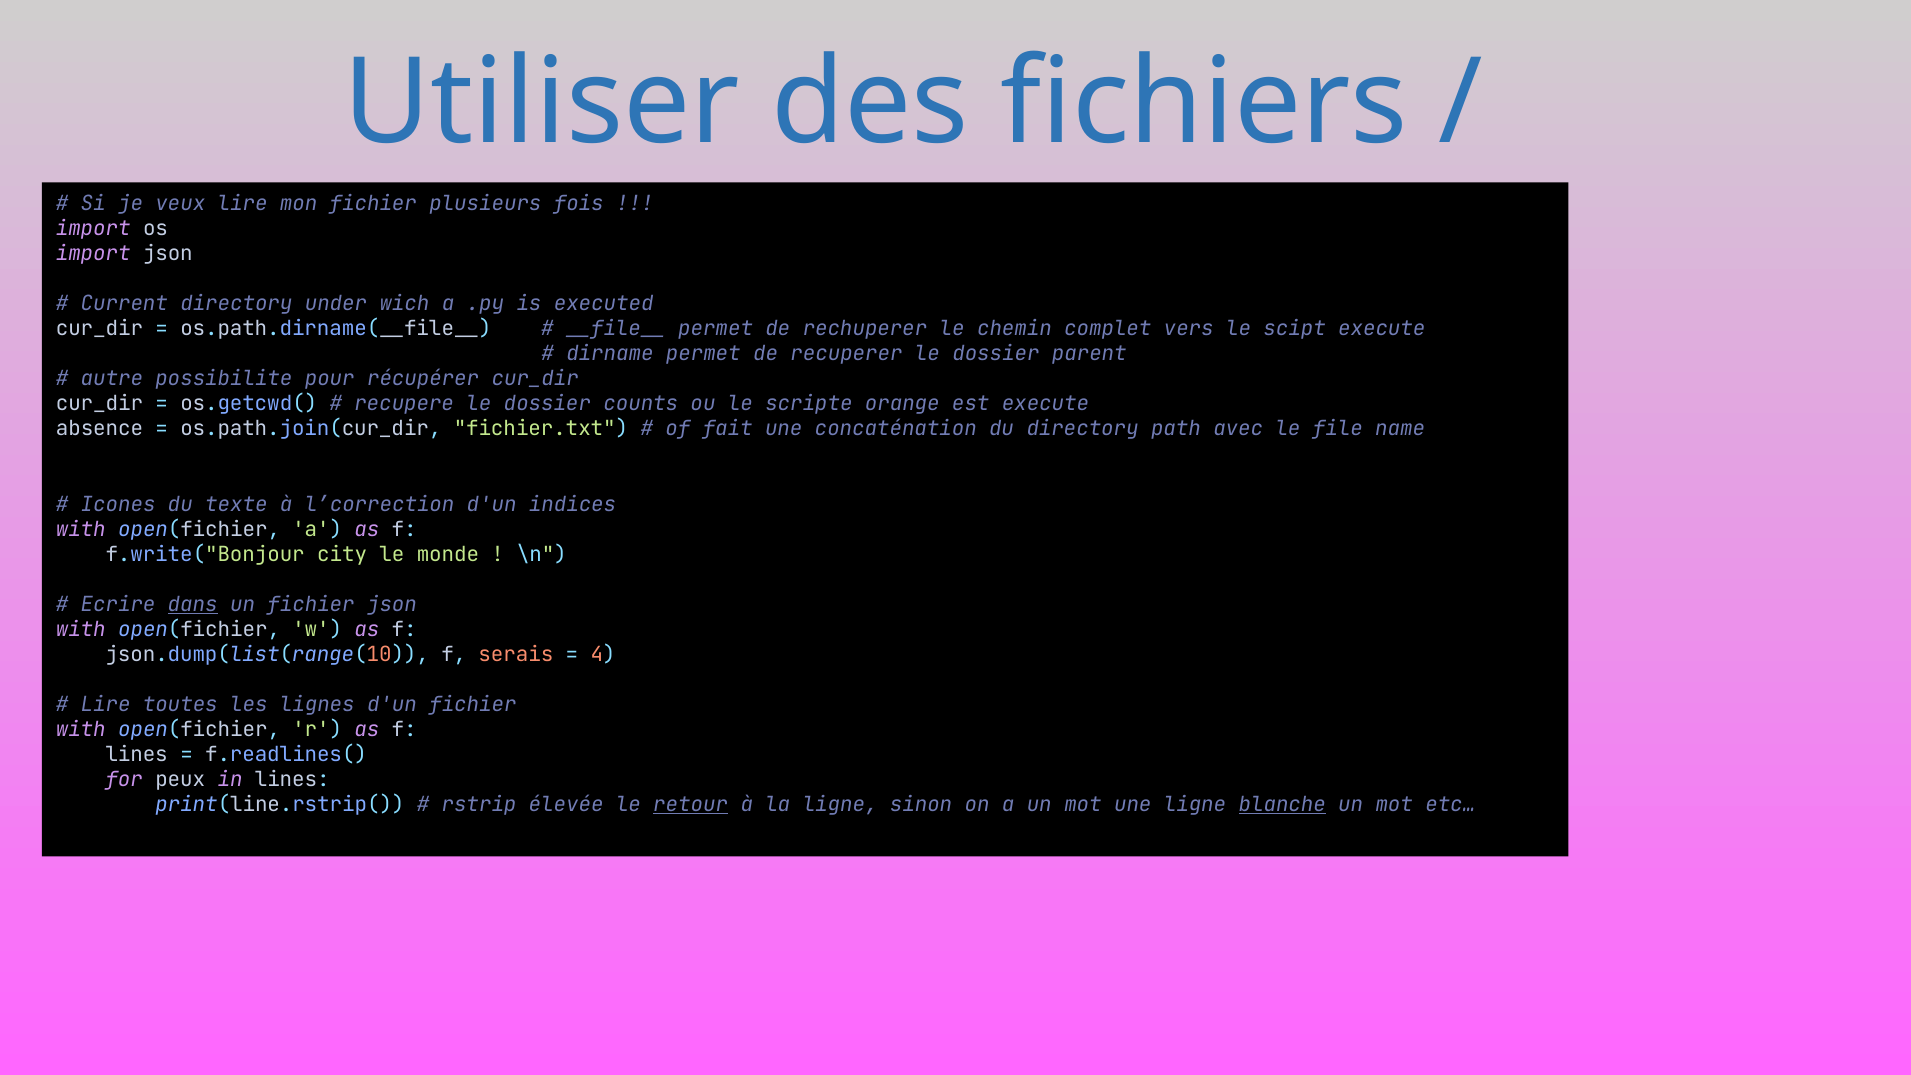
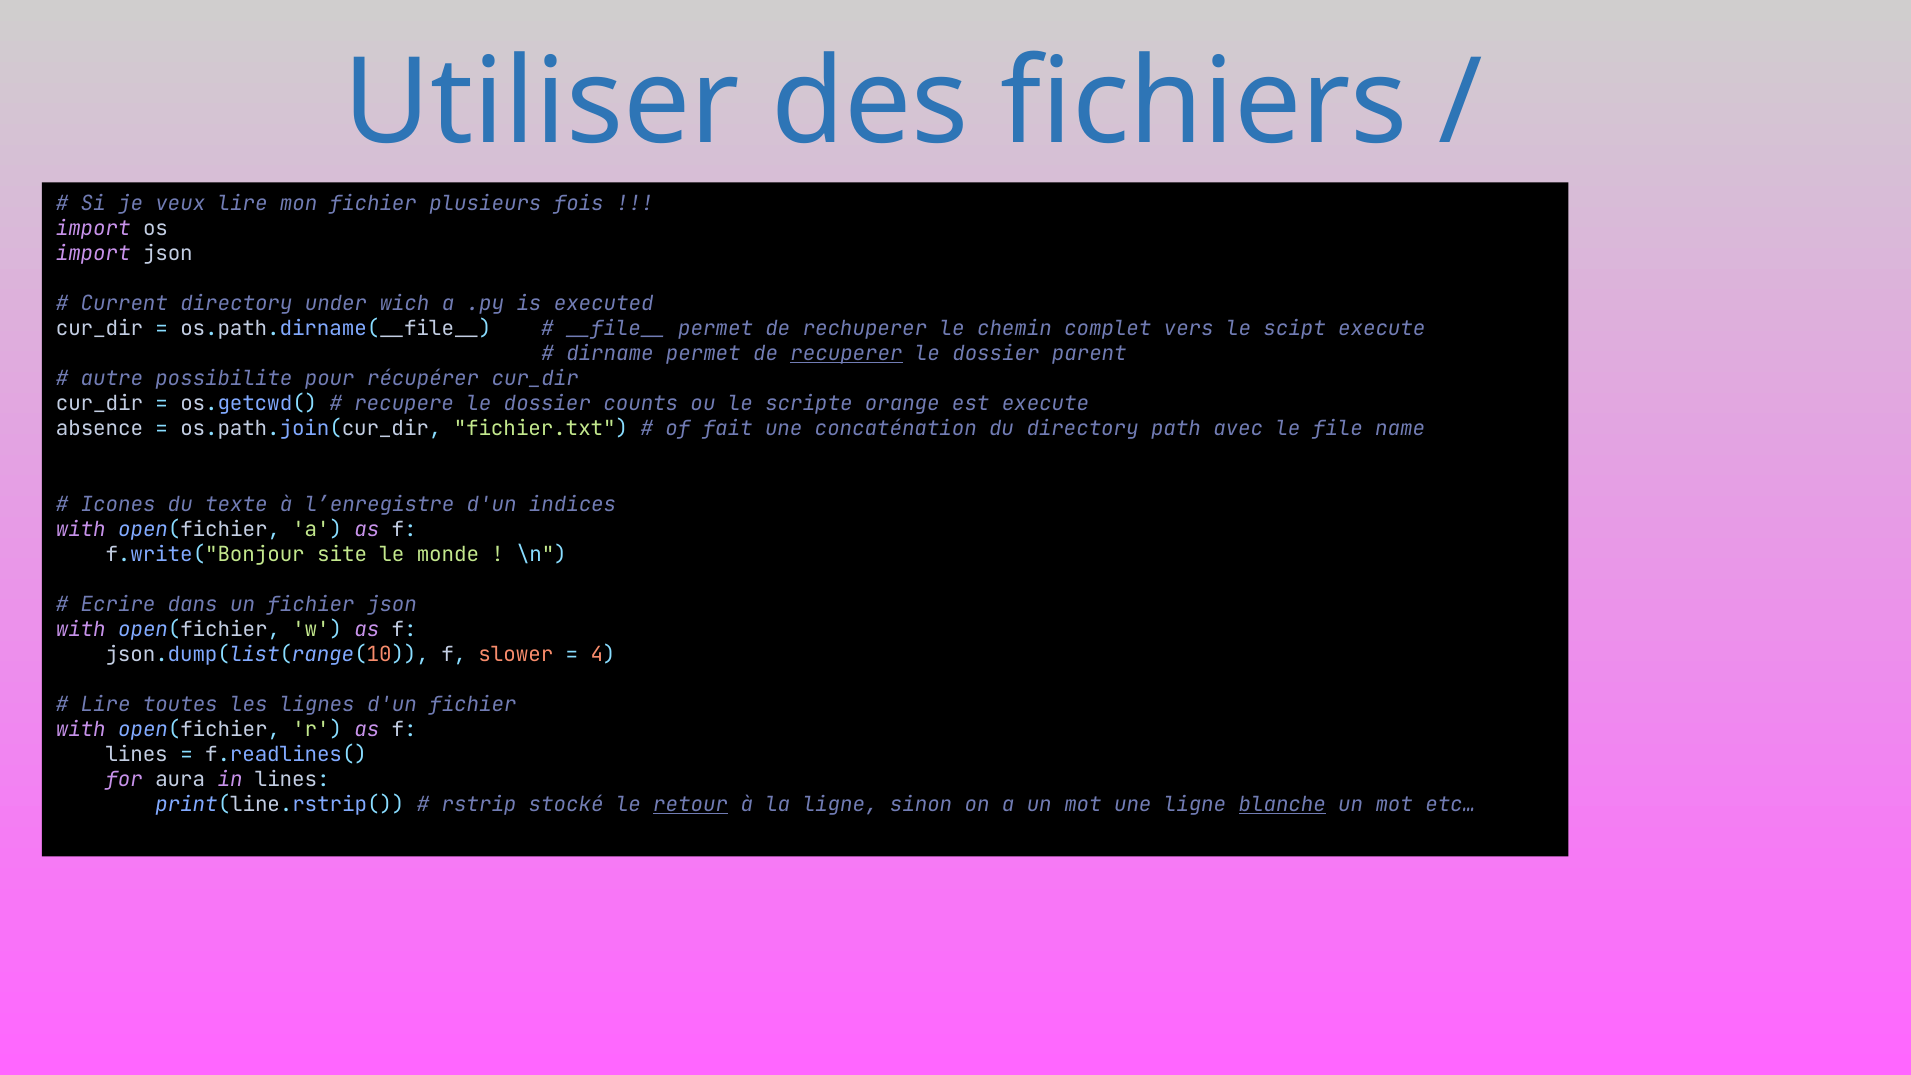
recuperer underline: none -> present (847, 354)
l’correction: l’correction -> l’enregistre (380, 504)
city: city -> site (342, 554)
dans underline: present -> none (193, 604)
serais: serais -> slower (516, 654)
peux: peux -> aura (180, 780)
élevée: élevée -> stocké (566, 805)
